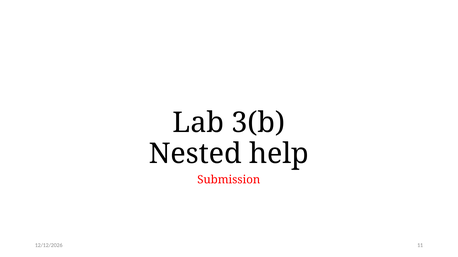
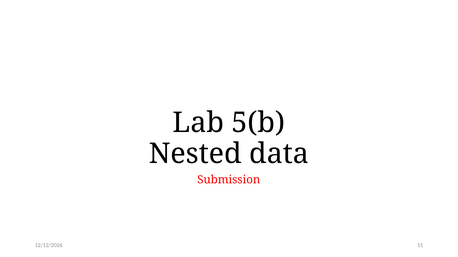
3(b: 3(b -> 5(b (258, 123)
help: help -> data (279, 154)
